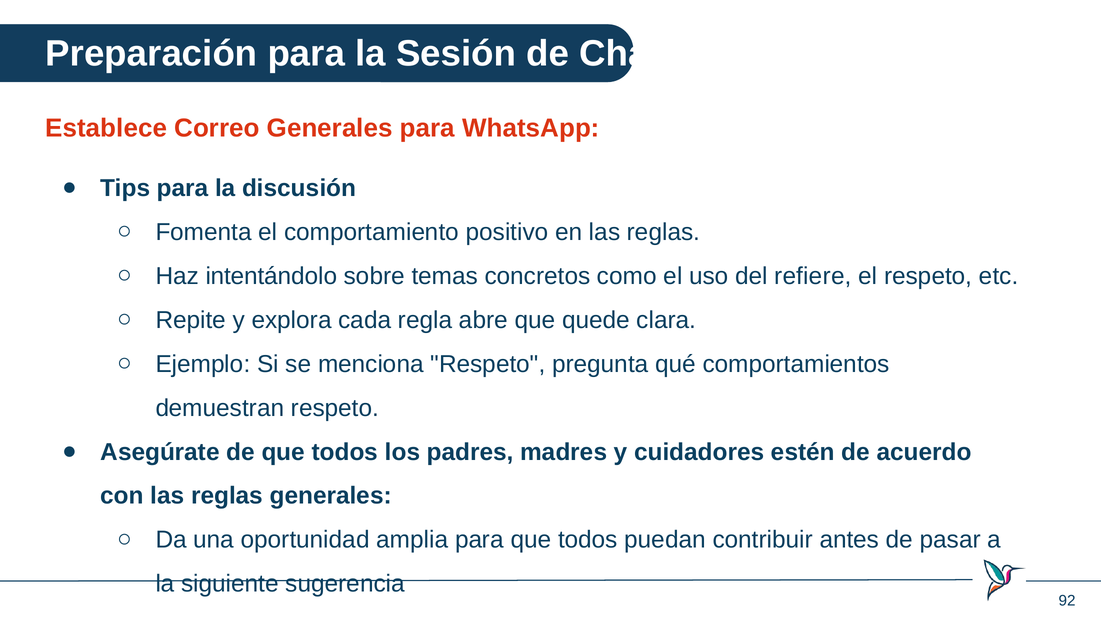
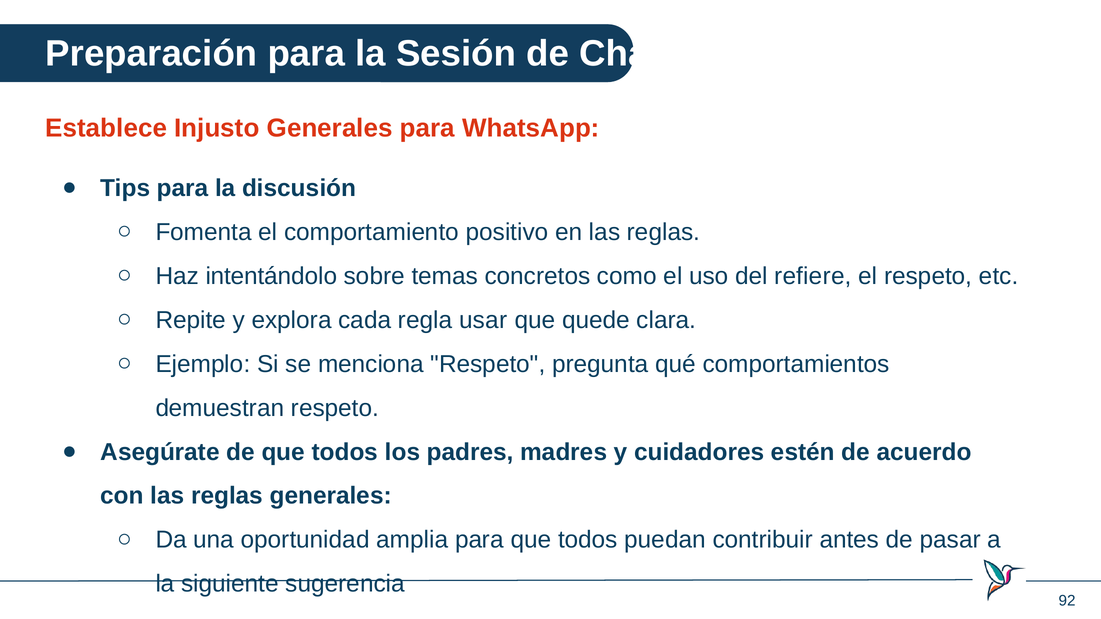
Correo: Correo -> Injusto (217, 128)
abre: abre -> usar (483, 320)
